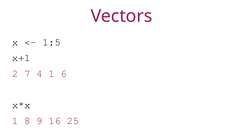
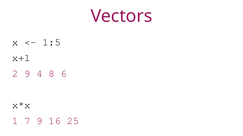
2 7: 7 -> 9 (27, 74)
4 1: 1 -> 8 (52, 74)
8: 8 -> 7 (27, 121)
